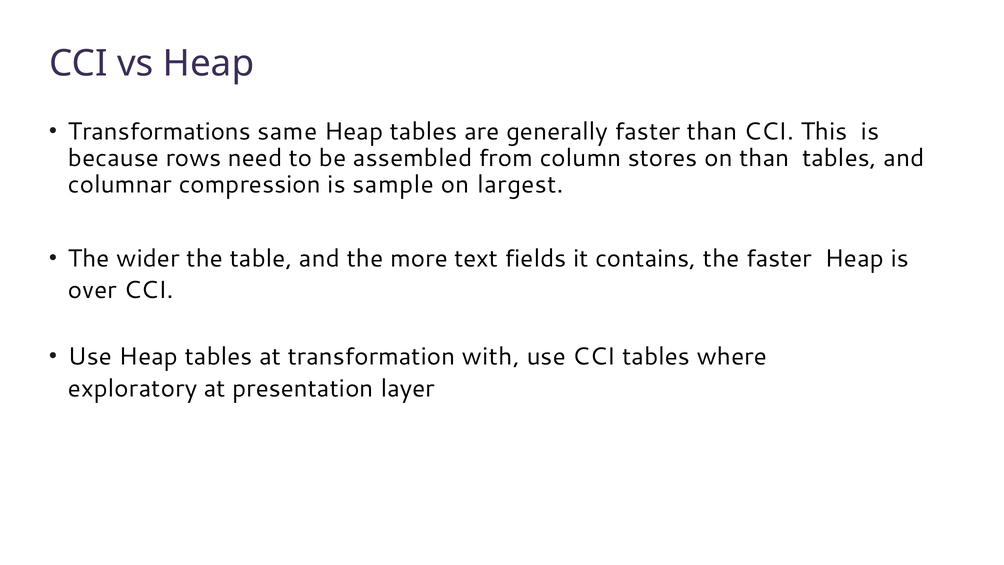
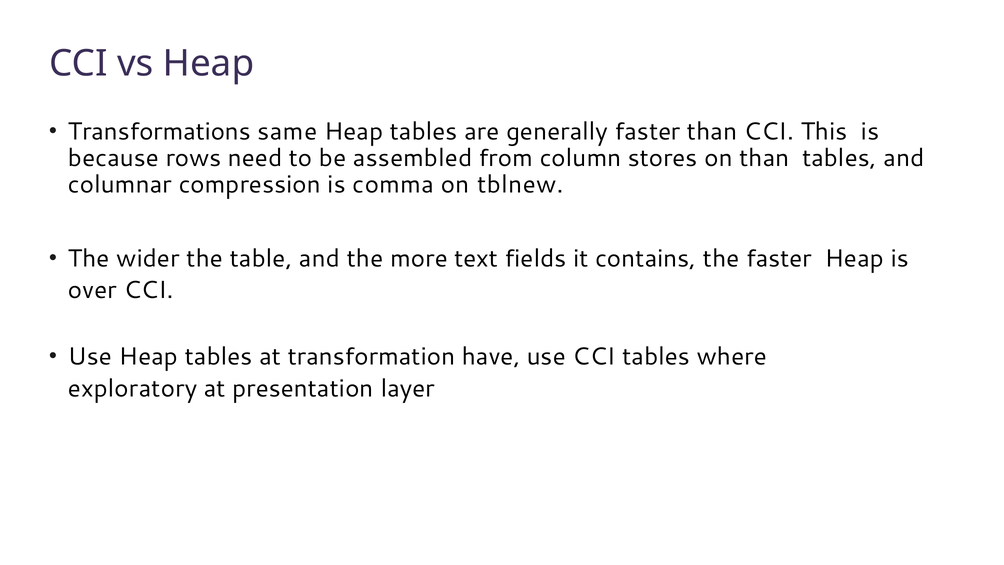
sample: sample -> comma (393, 185)
largest: largest -> tblnew (520, 185)
with: with -> have (491, 357)
